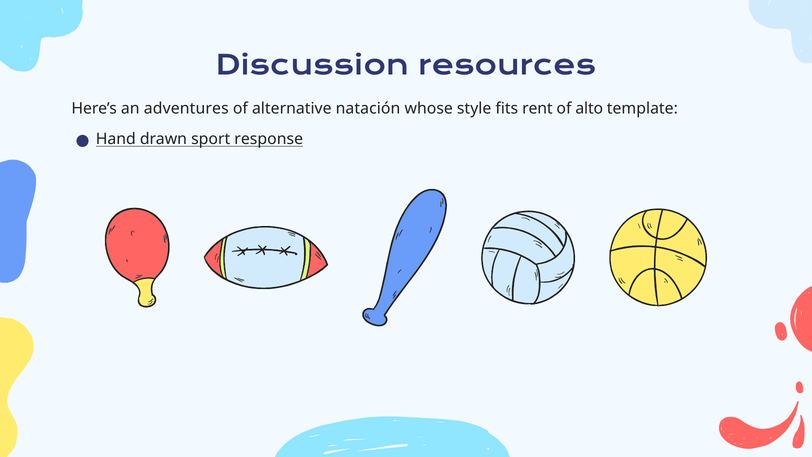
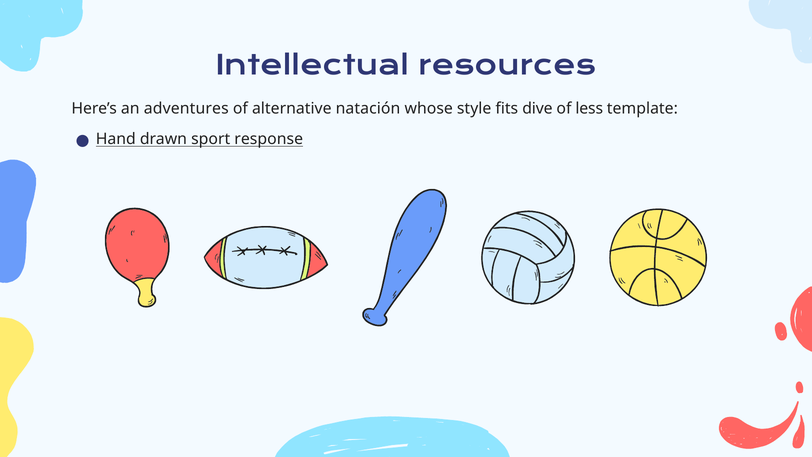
Discussion: Discussion -> Intellectual (313, 66)
rent: rent -> dive (537, 109)
alto: alto -> less (589, 109)
